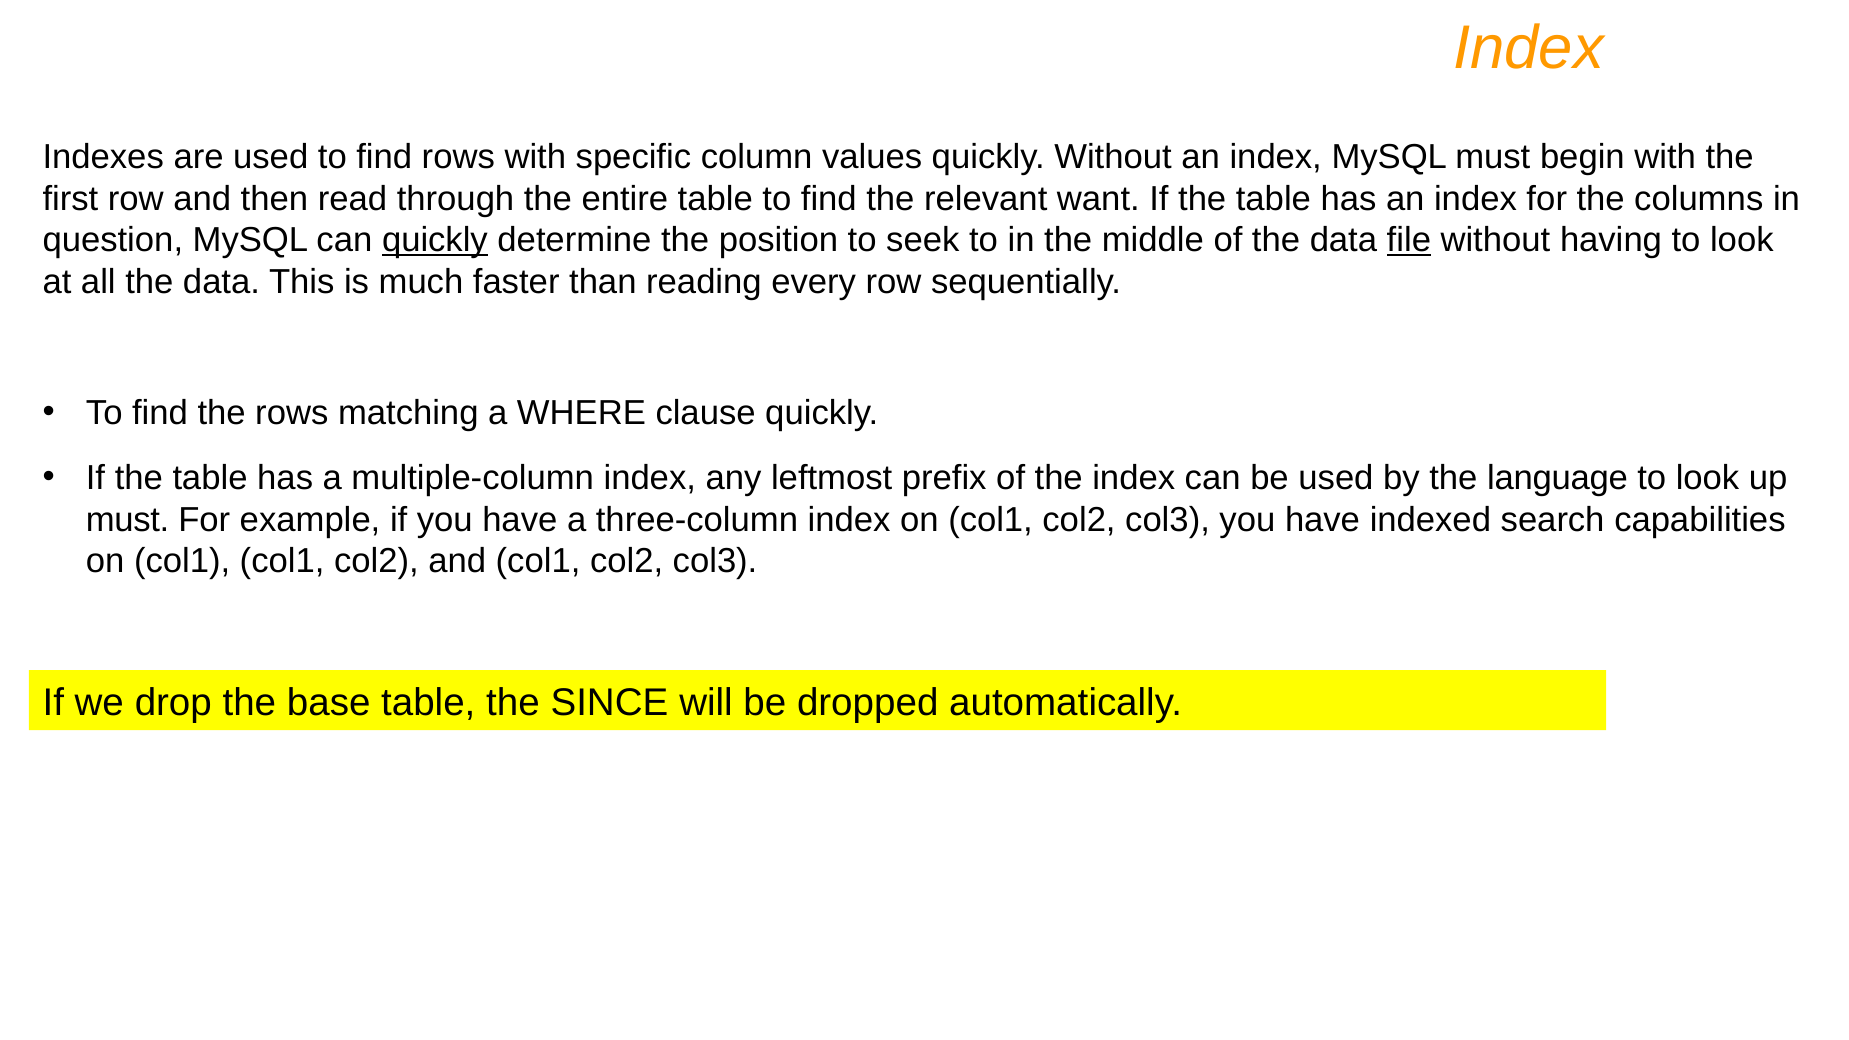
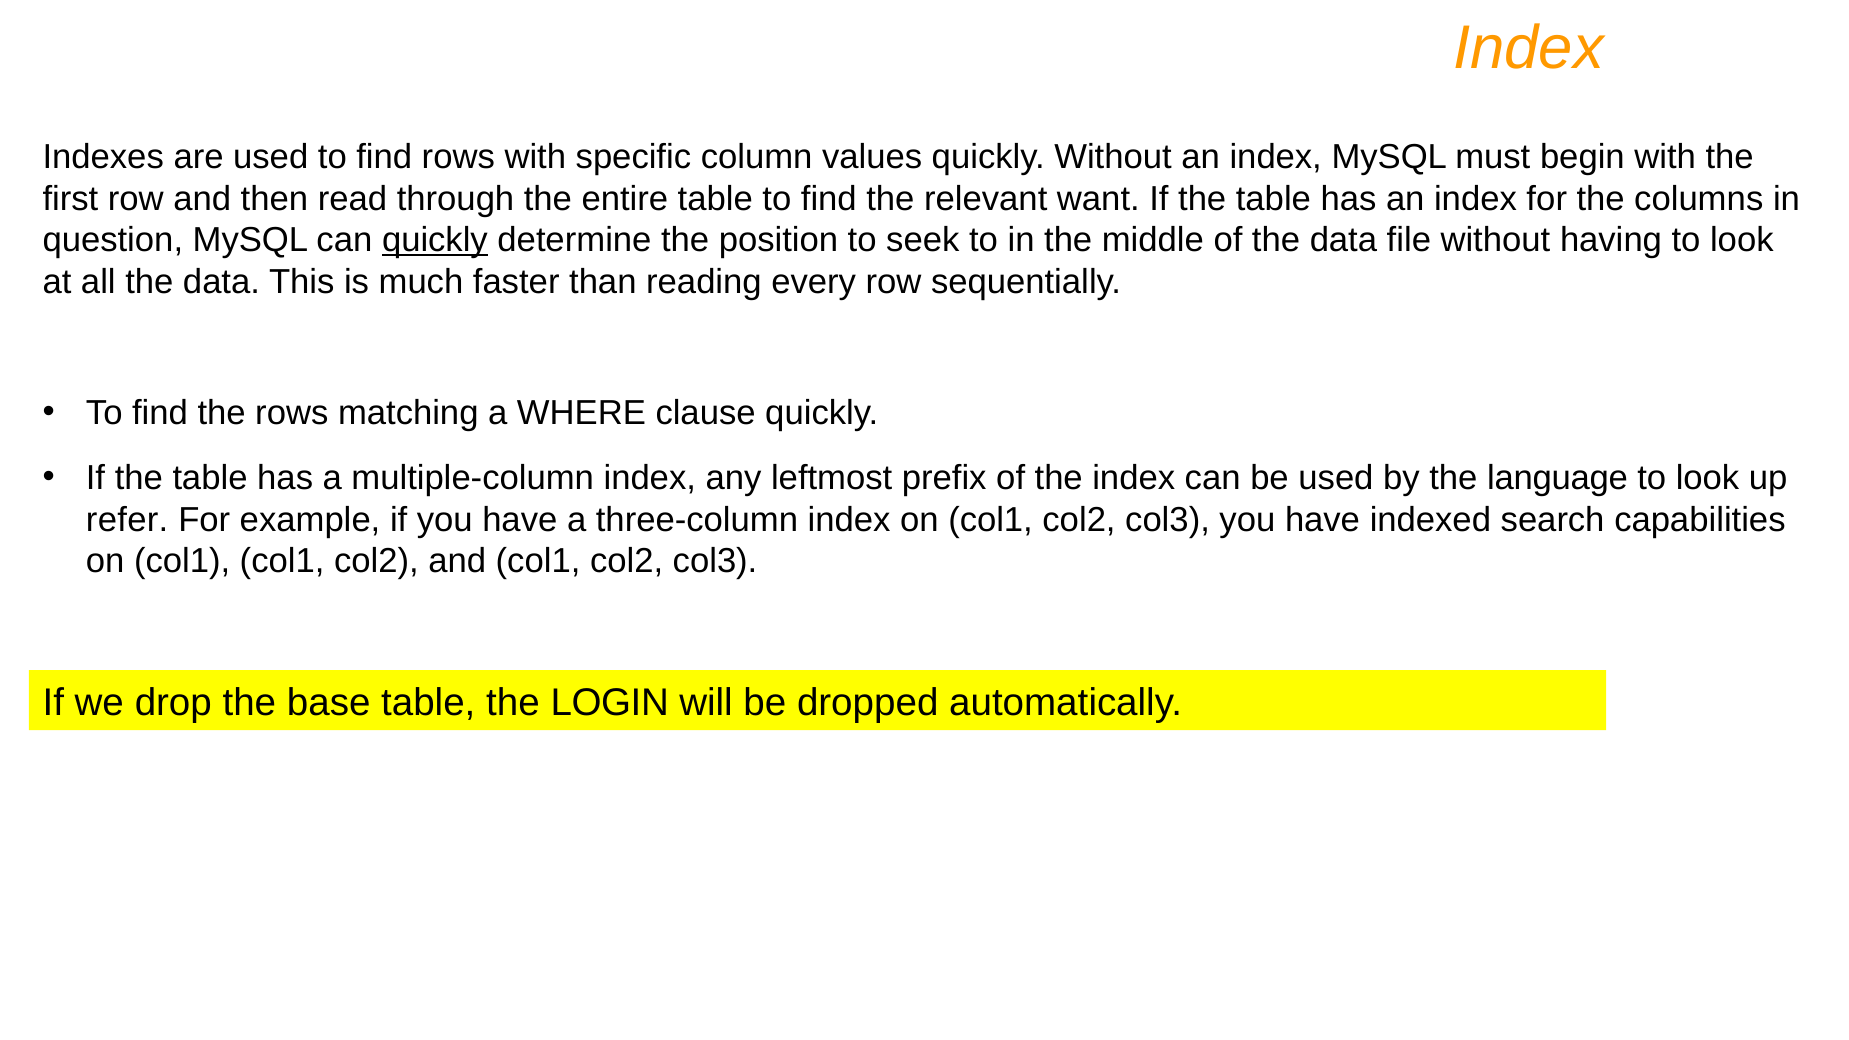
file underline: present -> none (1409, 240)
must: must -> refer (127, 520)
SINCE: SINCE -> LOGIN (610, 703)
